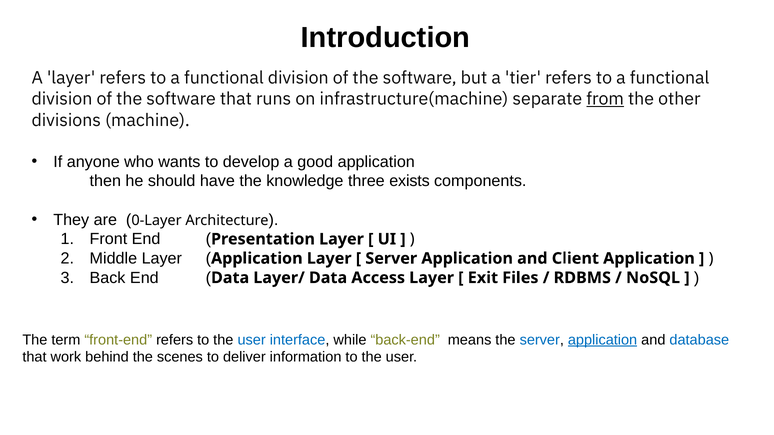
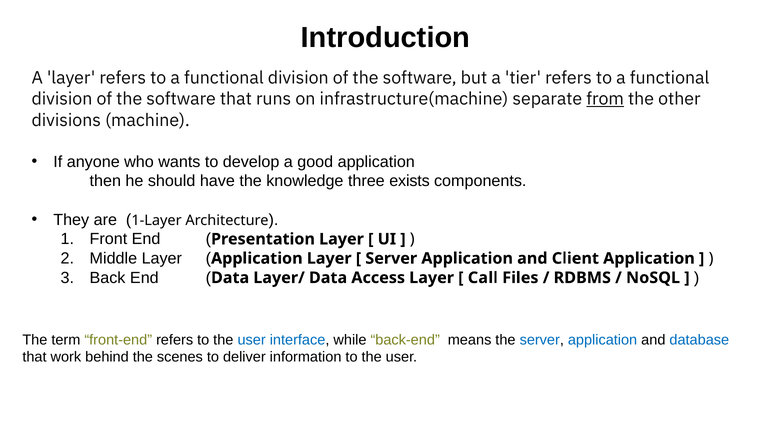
0-Layer: 0-Layer -> 1-Layer (157, 220)
Exit: Exit -> Call (483, 278)
application underline: present -> none (603, 340)
